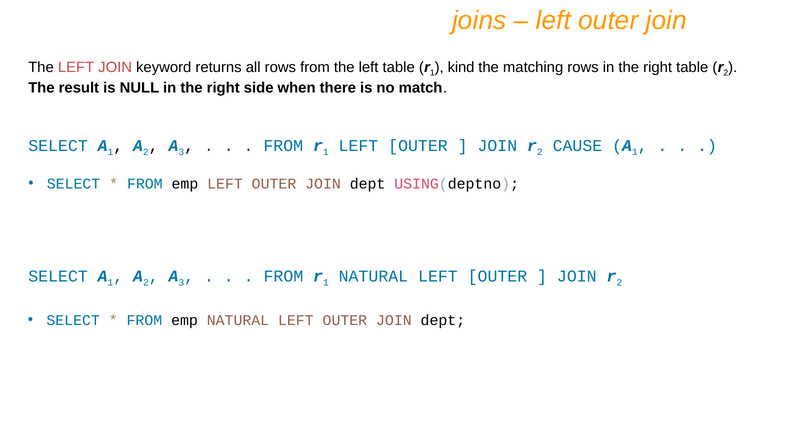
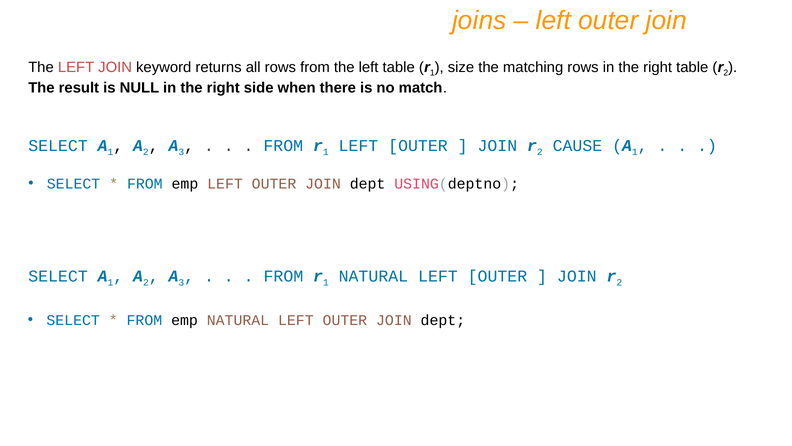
kind: kind -> size (461, 67)
